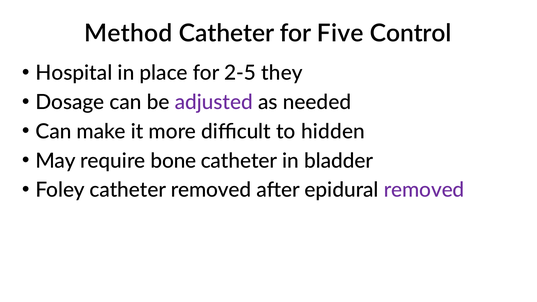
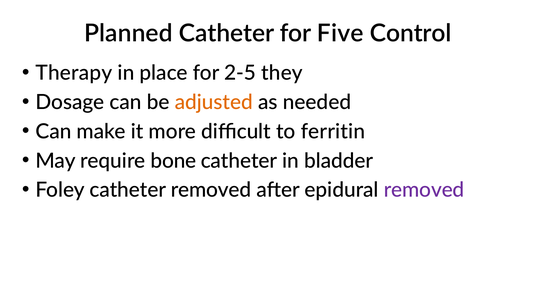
Method: Method -> Planned (128, 33)
Hospital: Hospital -> Therapy (74, 73)
adjusted colour: purple -> orange (214, 102)
hidden: hidden -> ferritin (333, 132)
